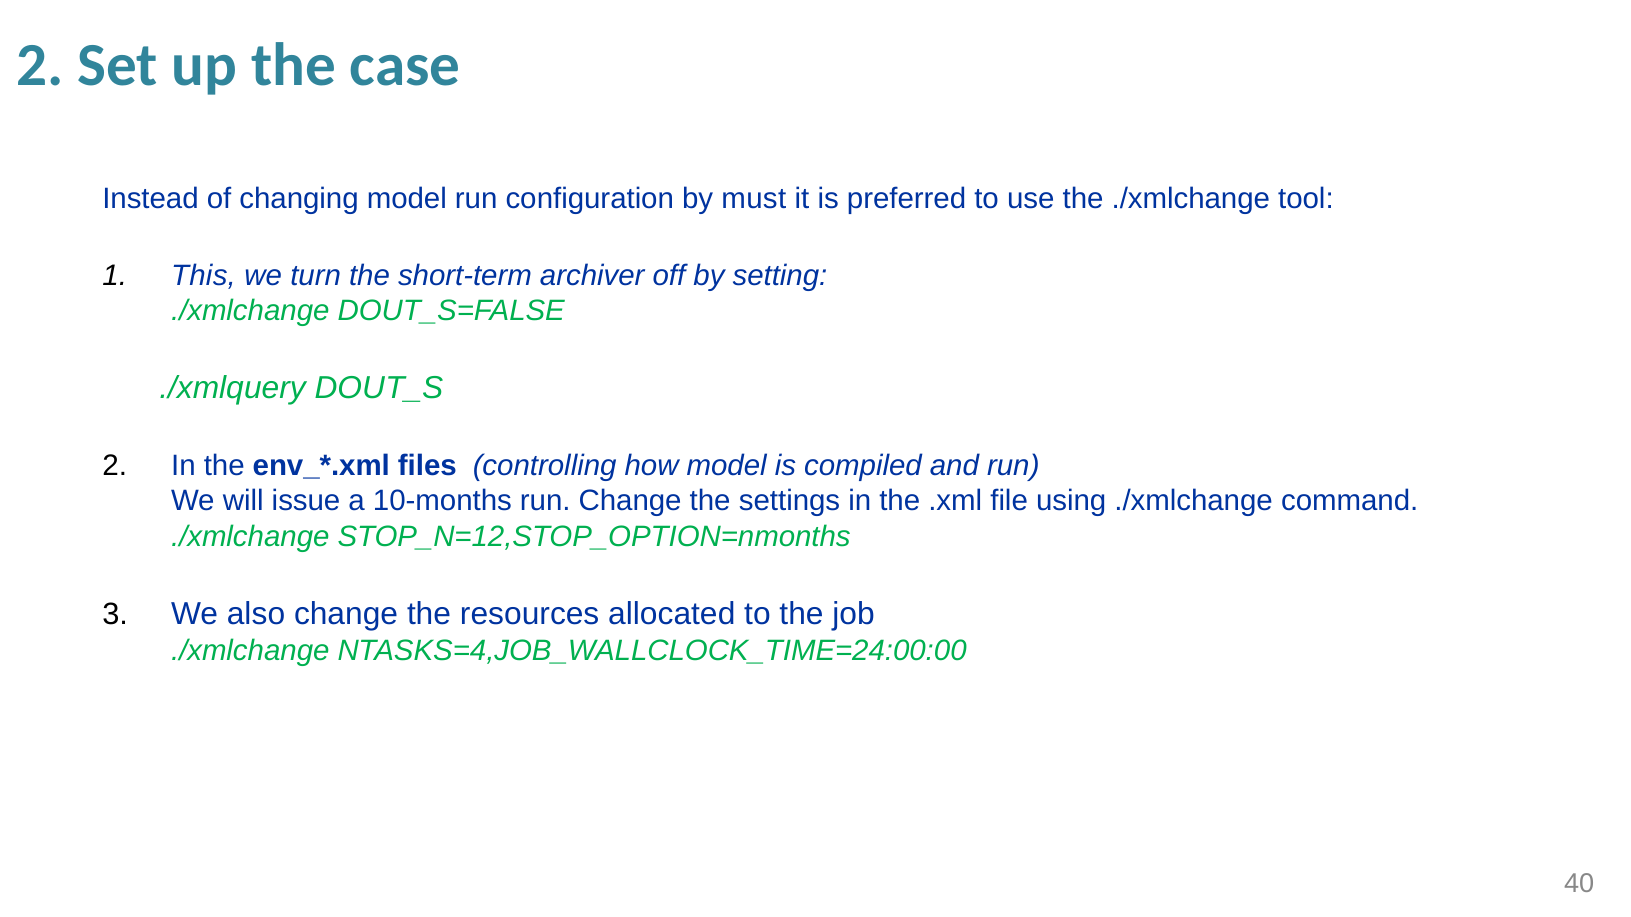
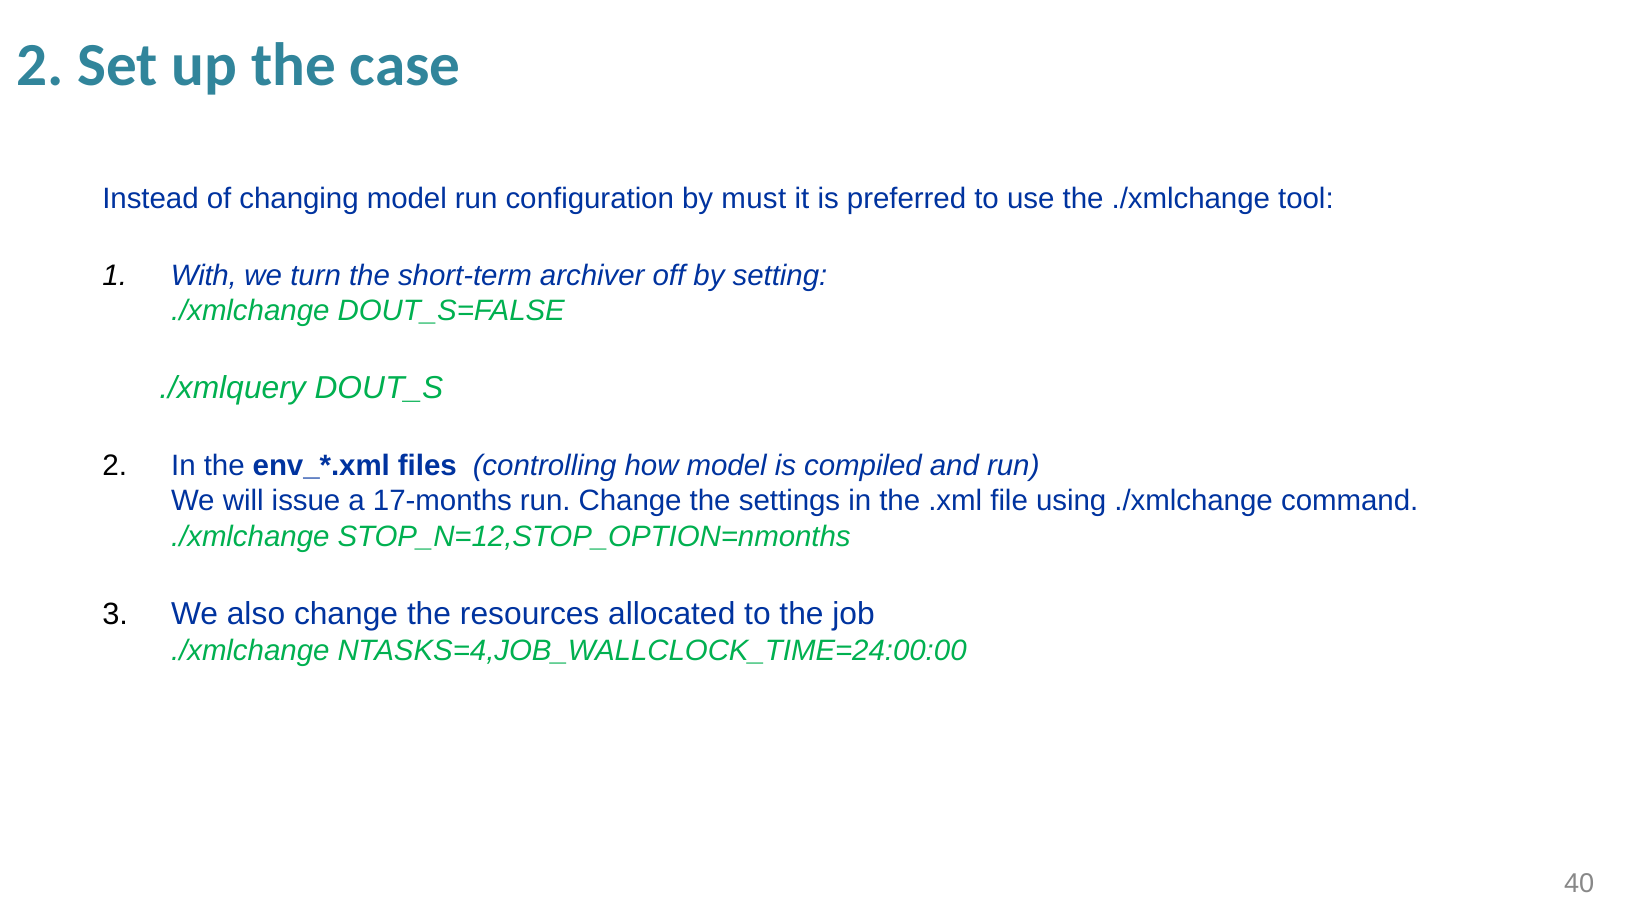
This: This -> With (204, 276)
10-months: 10-months -> 17-months (442, 501)
